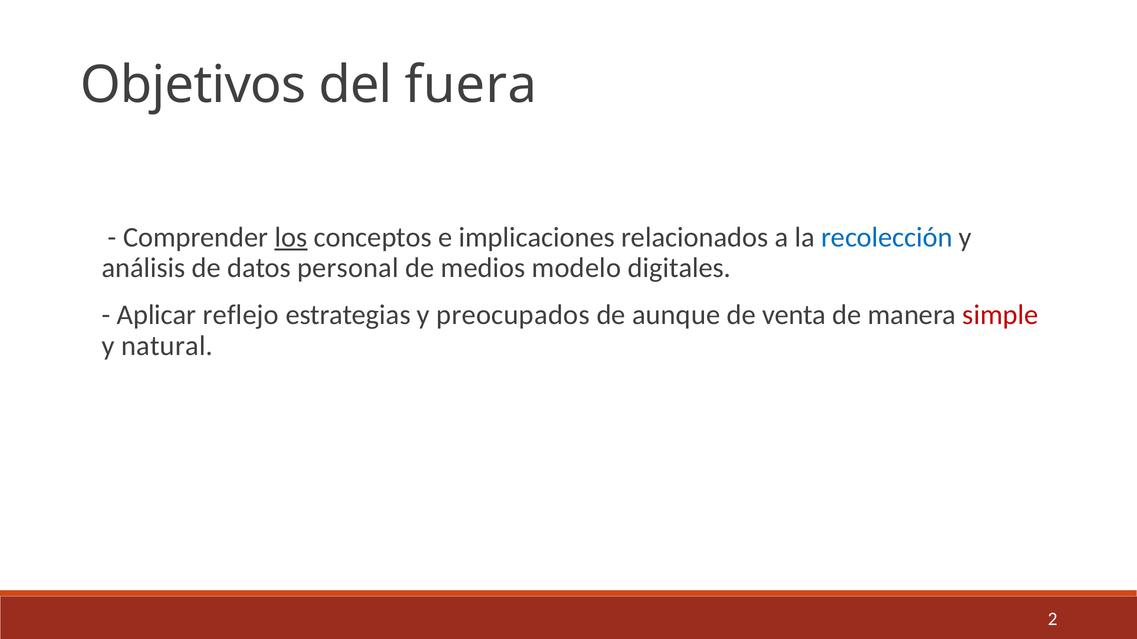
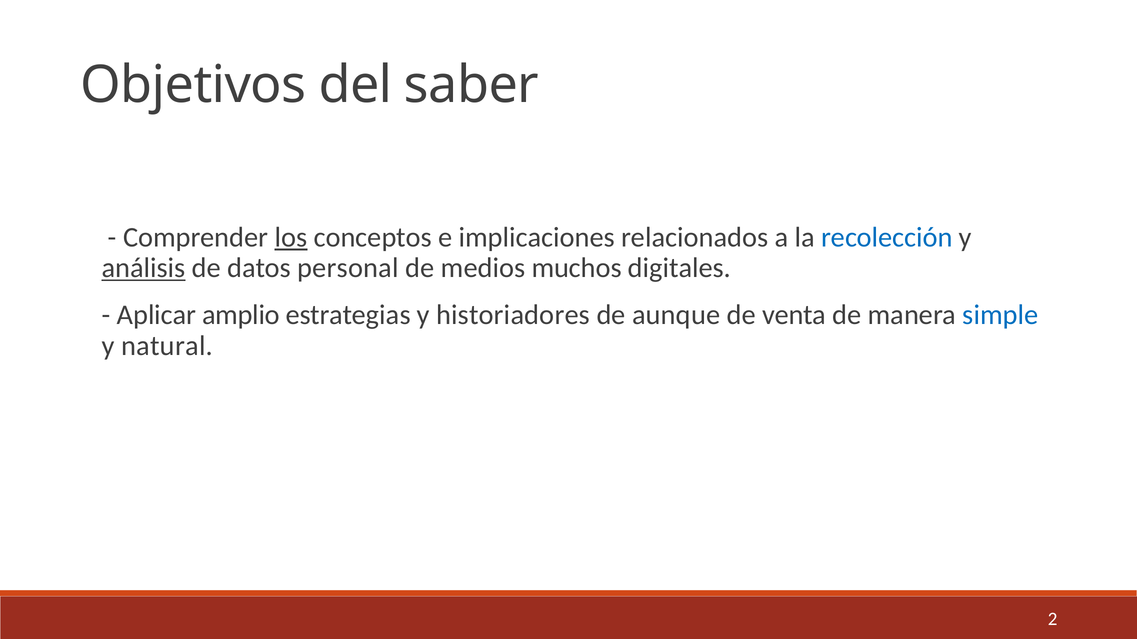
fuera: fuera -> saber (471, 85)
análisis underline: none -> present (143, 268)
modelo: modelo -> muchos (577, 268)
reflejo: reflejo -> amplio (241, 315)
preocupados: preocupados -> historiadores (513, 315)
simple colour: red -> blue (1000, 315)
